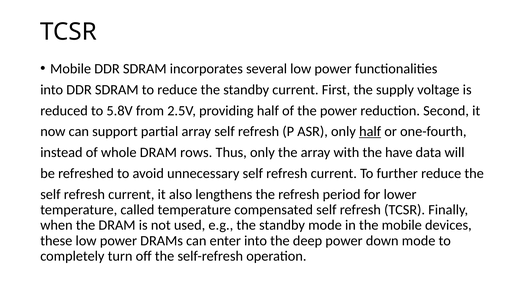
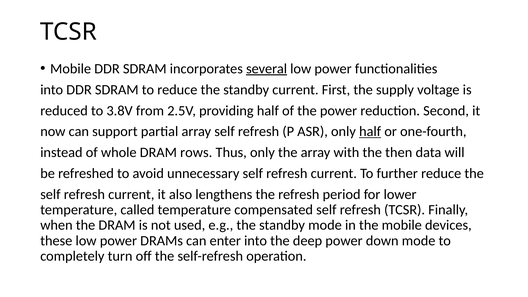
several underline: none -> present (267, 69)
5.8V: 5.8V -> 3.8V (120, 111)
have: have -> then (399, 152)
